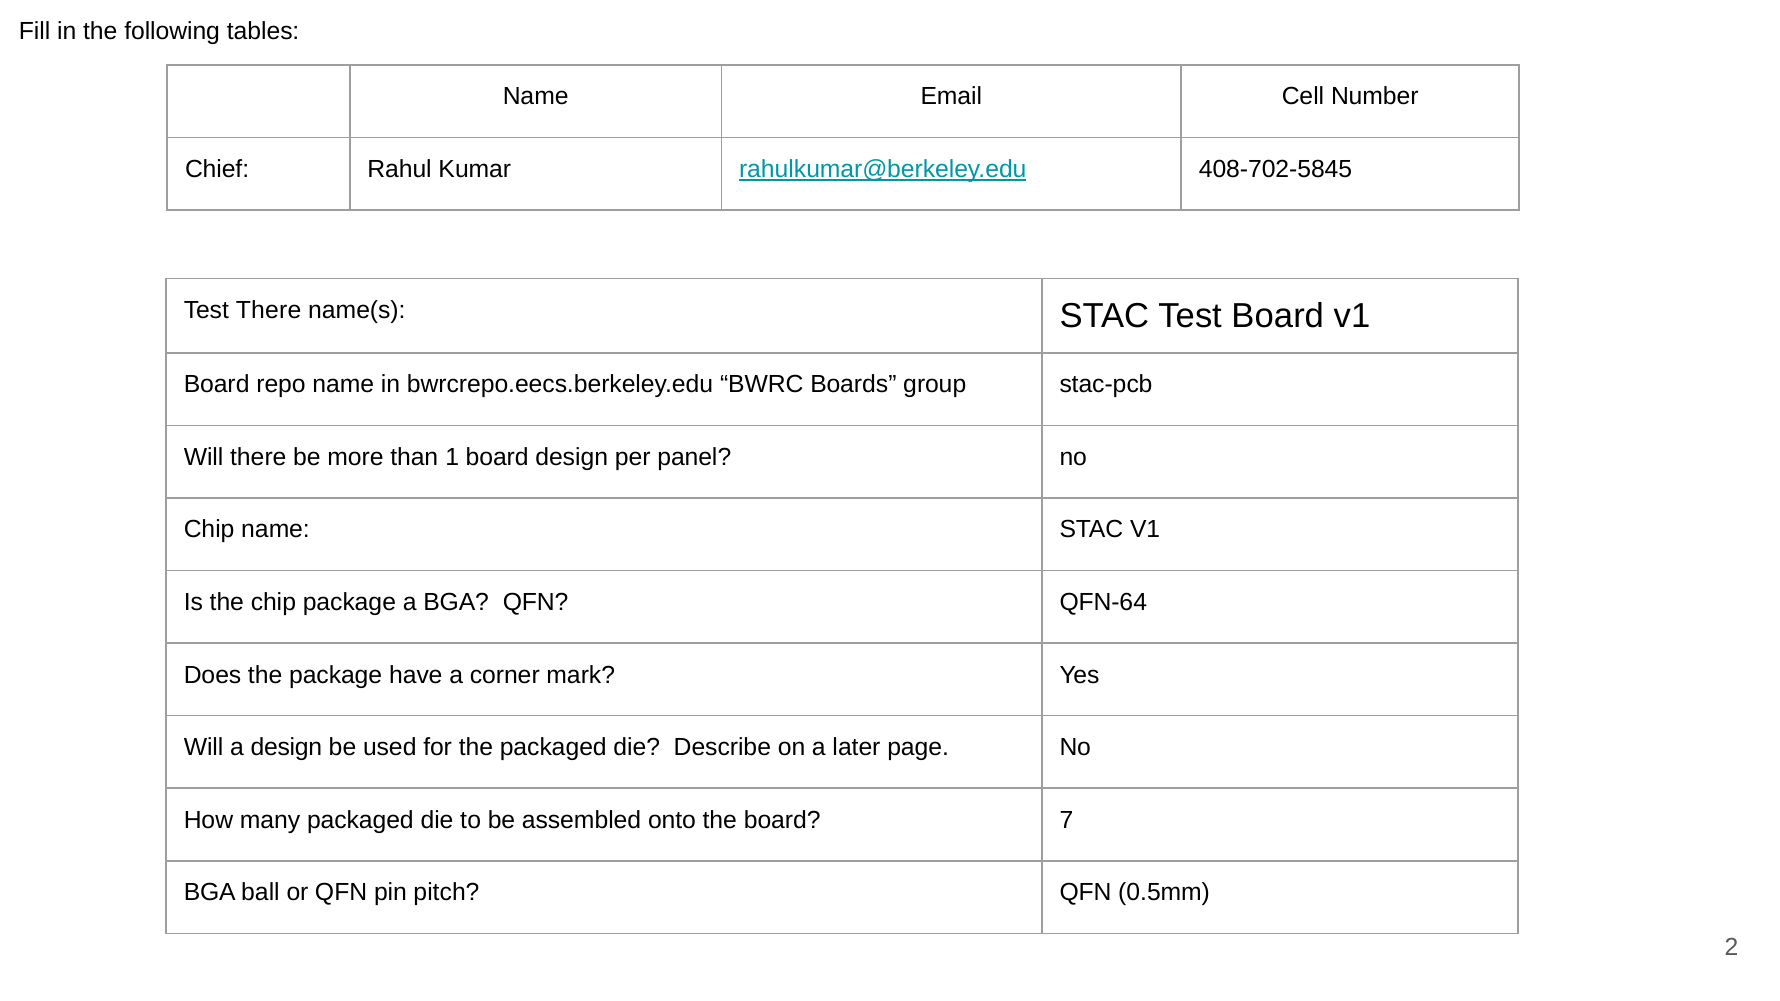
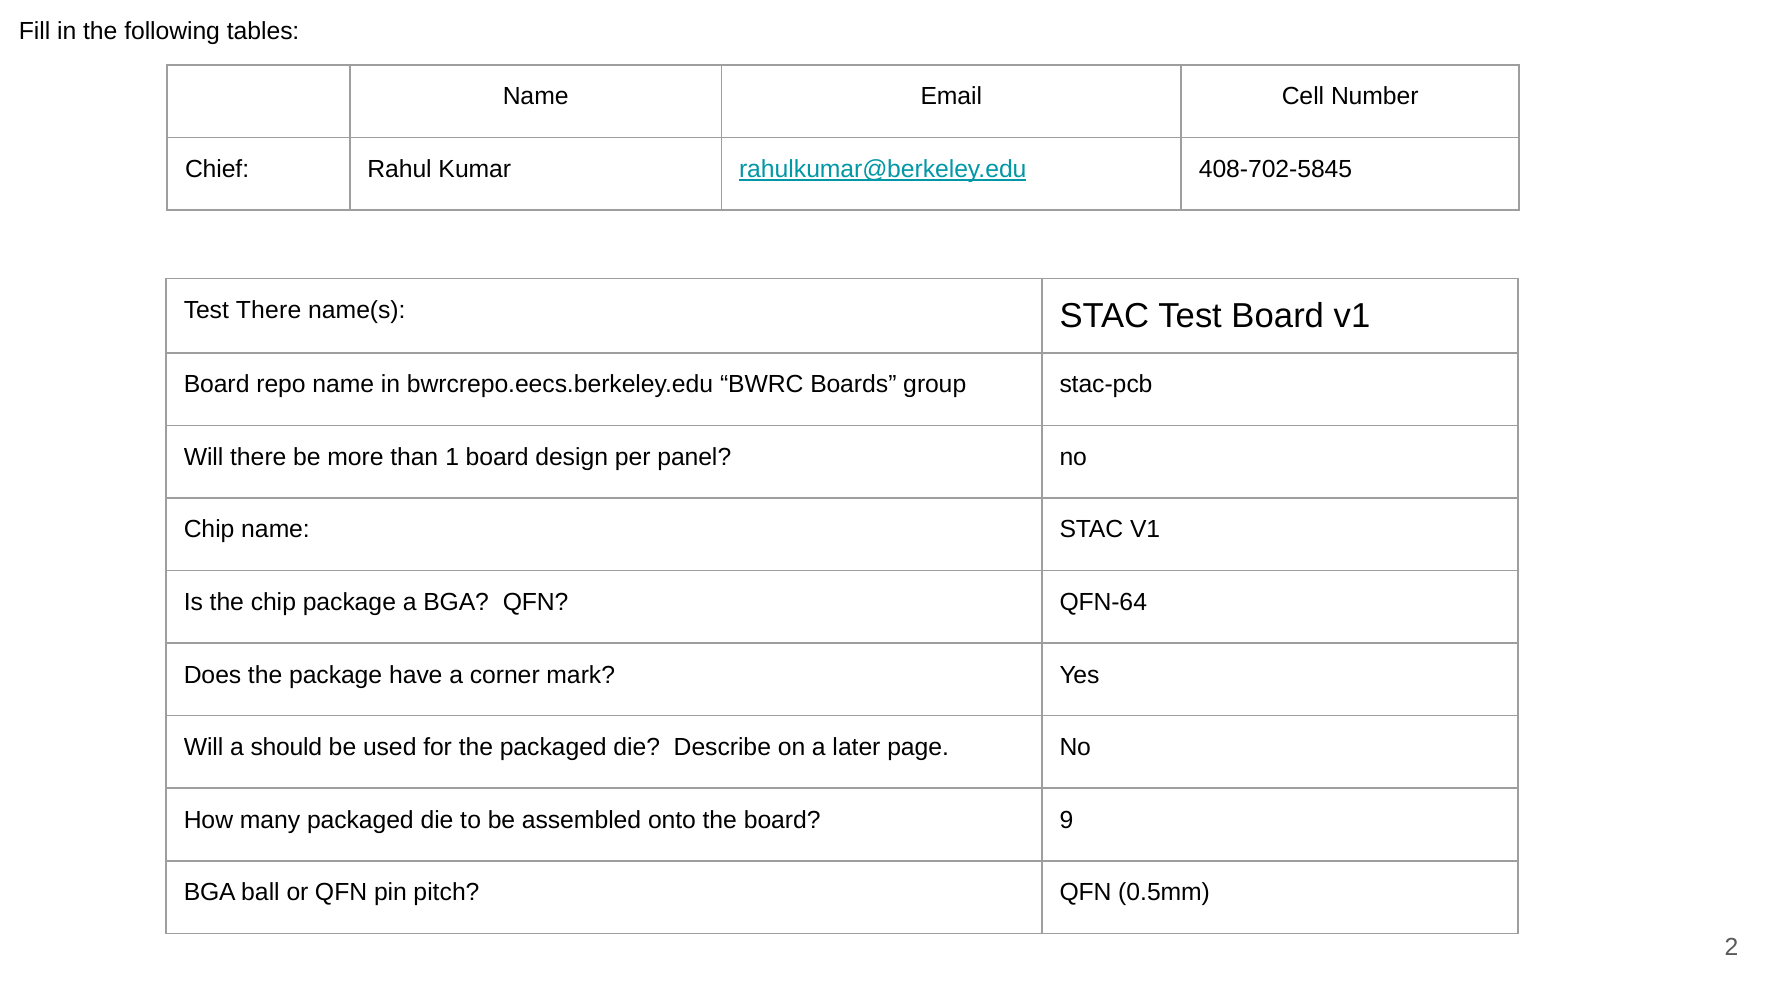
a design: design -> should (286, 748)
7: 7 -> 9 (1066, 820)
